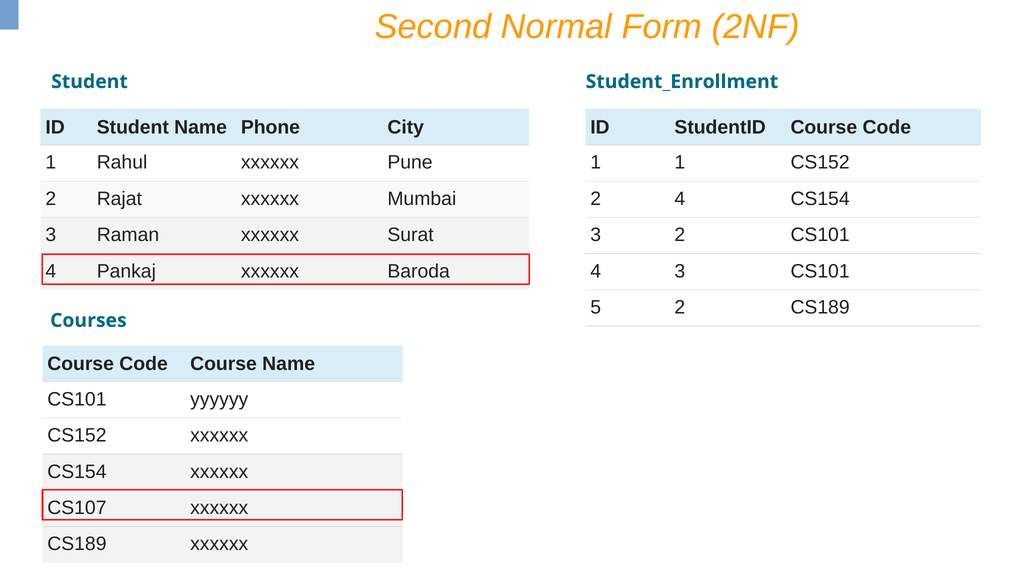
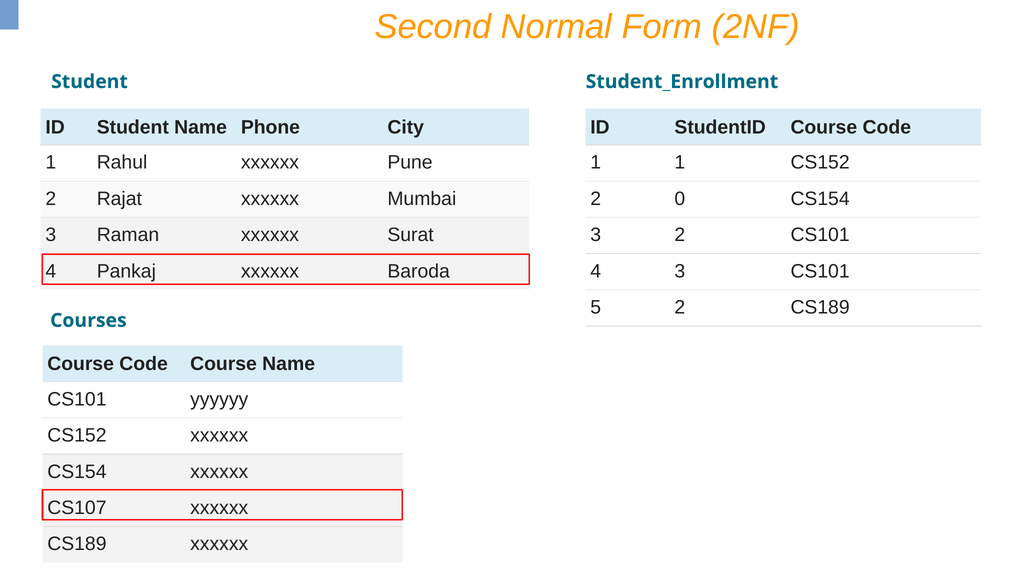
2 4: 4 -> 0 (680, 199)
